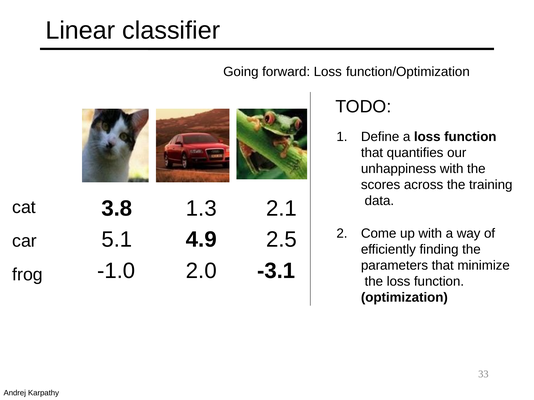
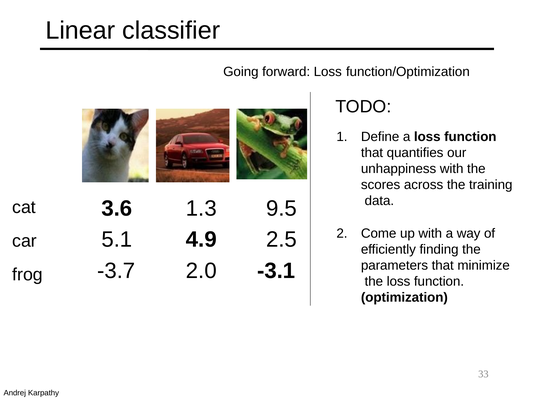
3.8: 3.8 -> 3.6 (117, 209)
2.1: 2.1 -> 9.5 (281, 209)
-1.0: -1.0 -> -3.7 (116, 271)
